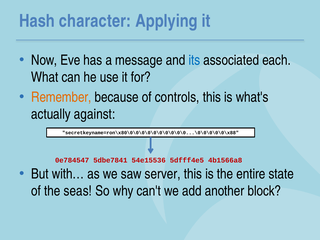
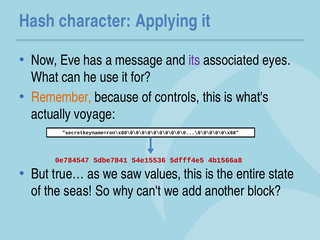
its colour: blue -> purple (194, 60)
each: each -> eyes (276, 60)
against: against -> voyage (95, 114)
with…: with… -> true… (68, 174)
server: server -> values (163, 174)
